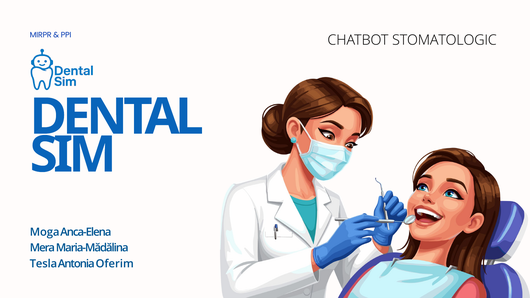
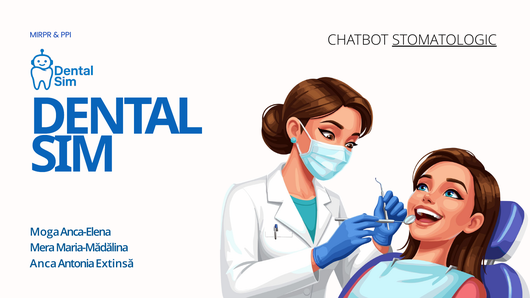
STOMATOLOGIC underline: none -> present (444, 40)
Tesla: Tesla -> Anca (43, 264)
Oferim: Oferim -> Extinsă (115, 264)
